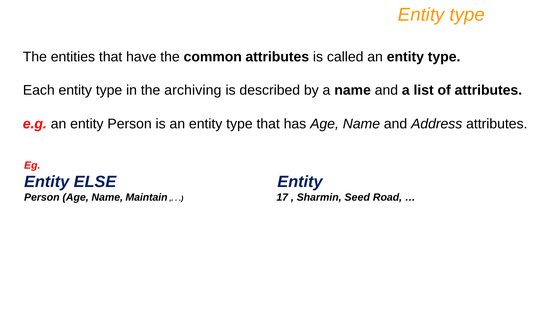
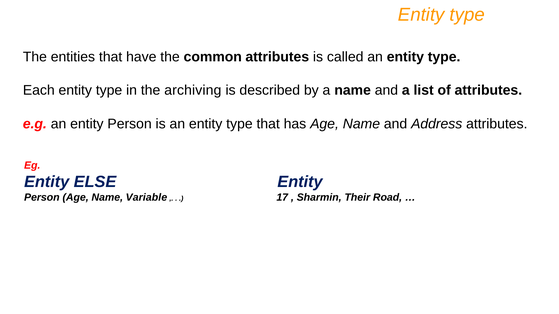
Maintain: Maintain -> Variable (146, 198)
Seed: Seed -> Their (357, 198)
